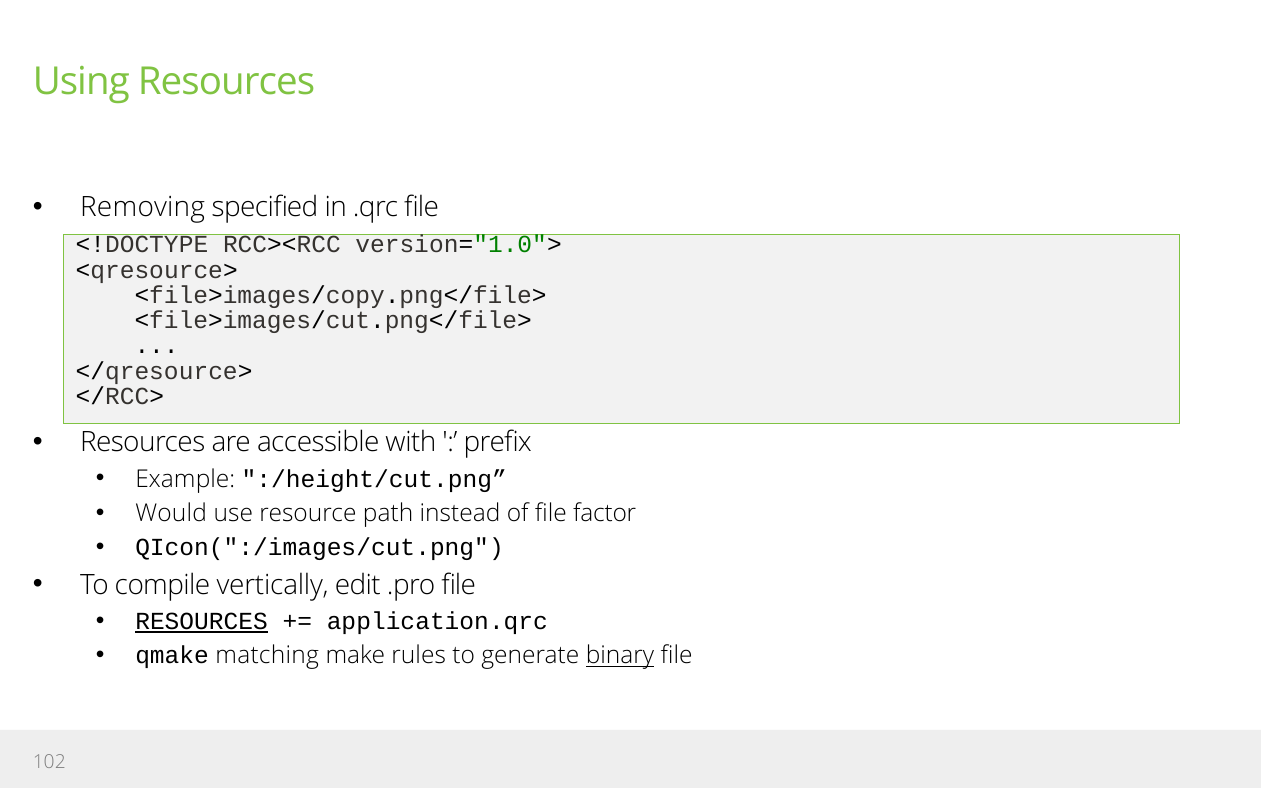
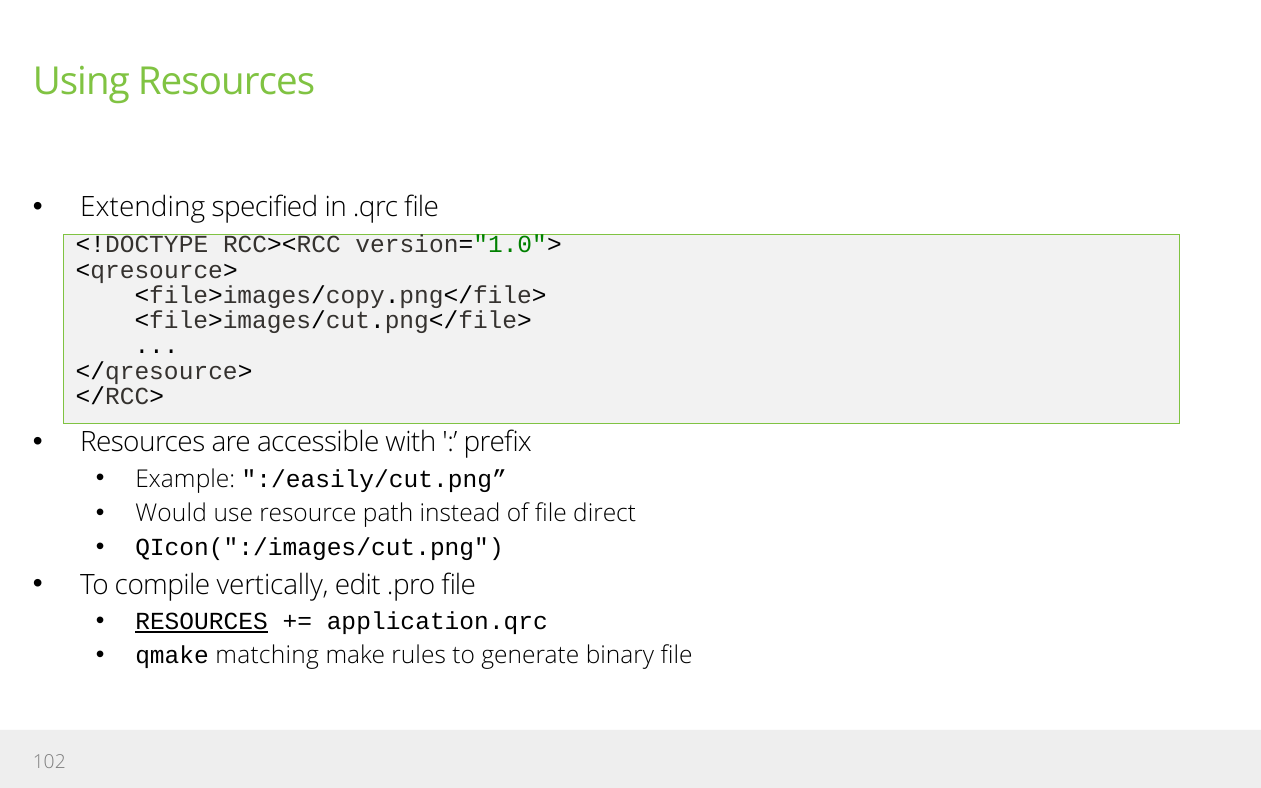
Removing: Removing -> Extending (143, 208)
:/height/cut.png: :/height/cut.png -> :/easily/cut.png (374, 479)
factor: factor -> direct (605, 513)
binary underline: present -> none (620, 656)
